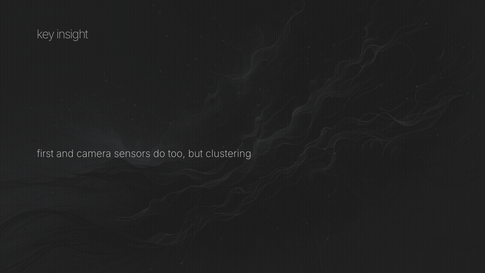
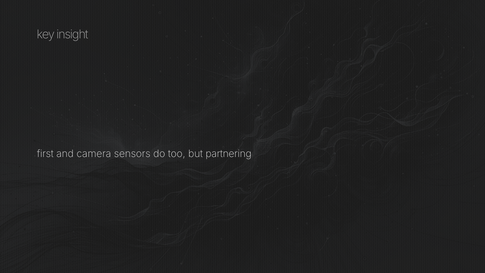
clustering: clustering -> partnering (229, 154)
